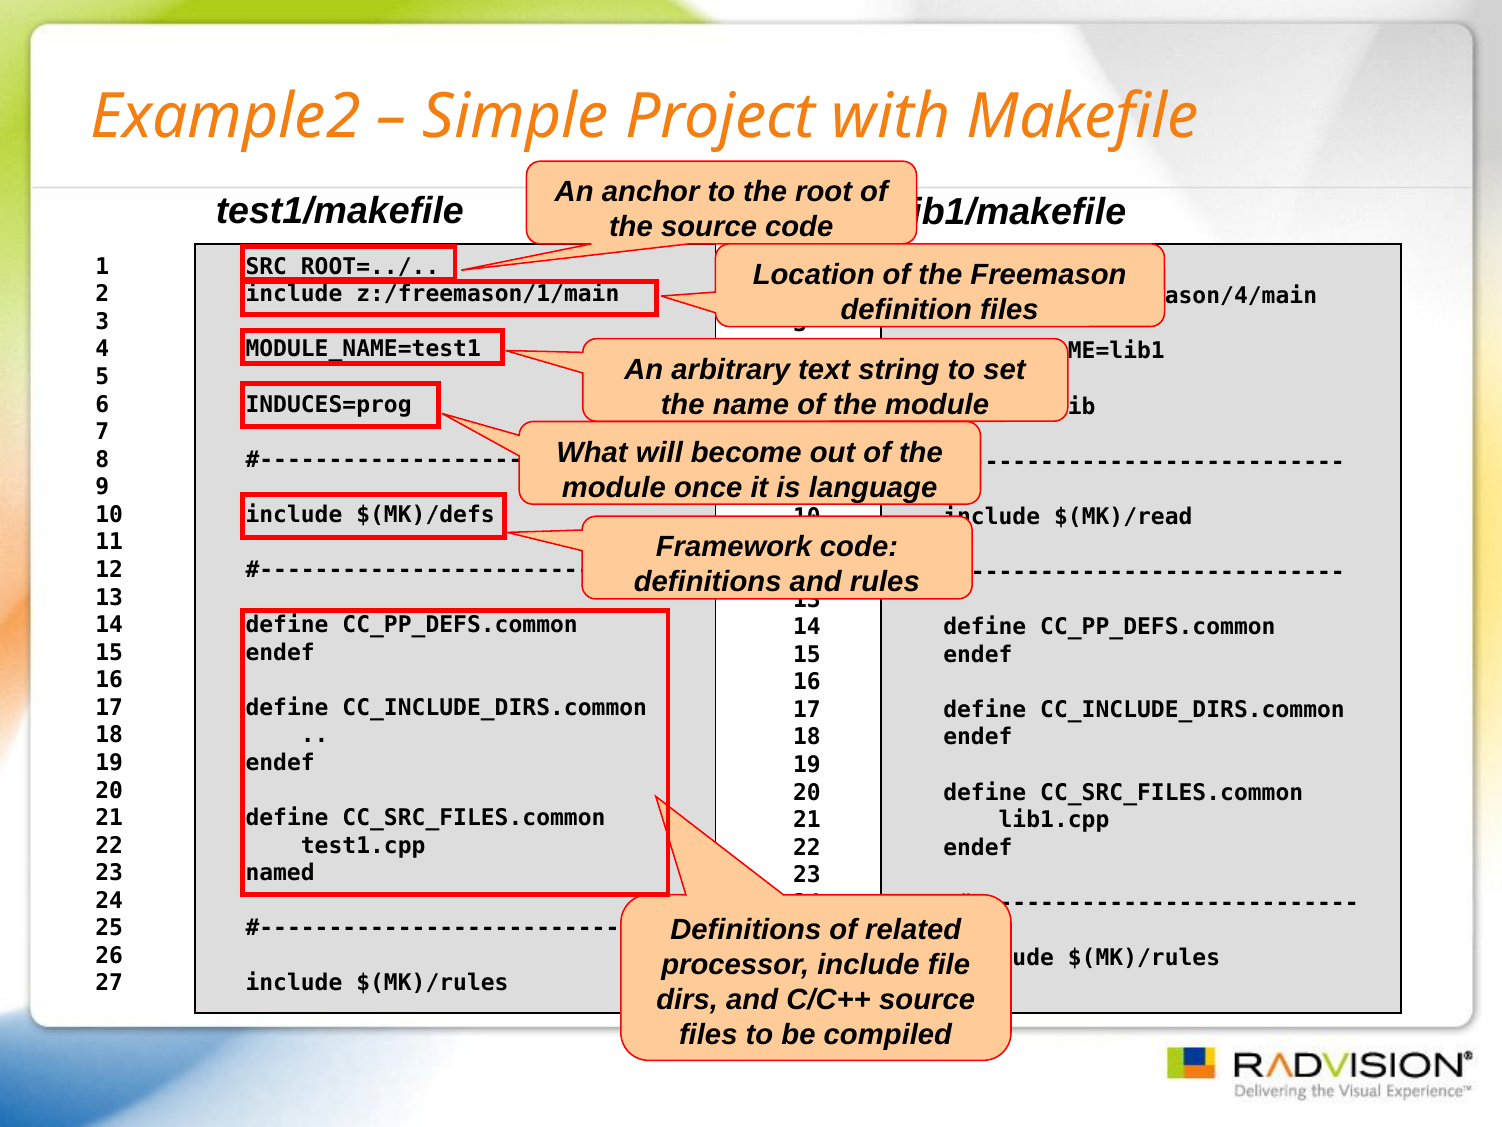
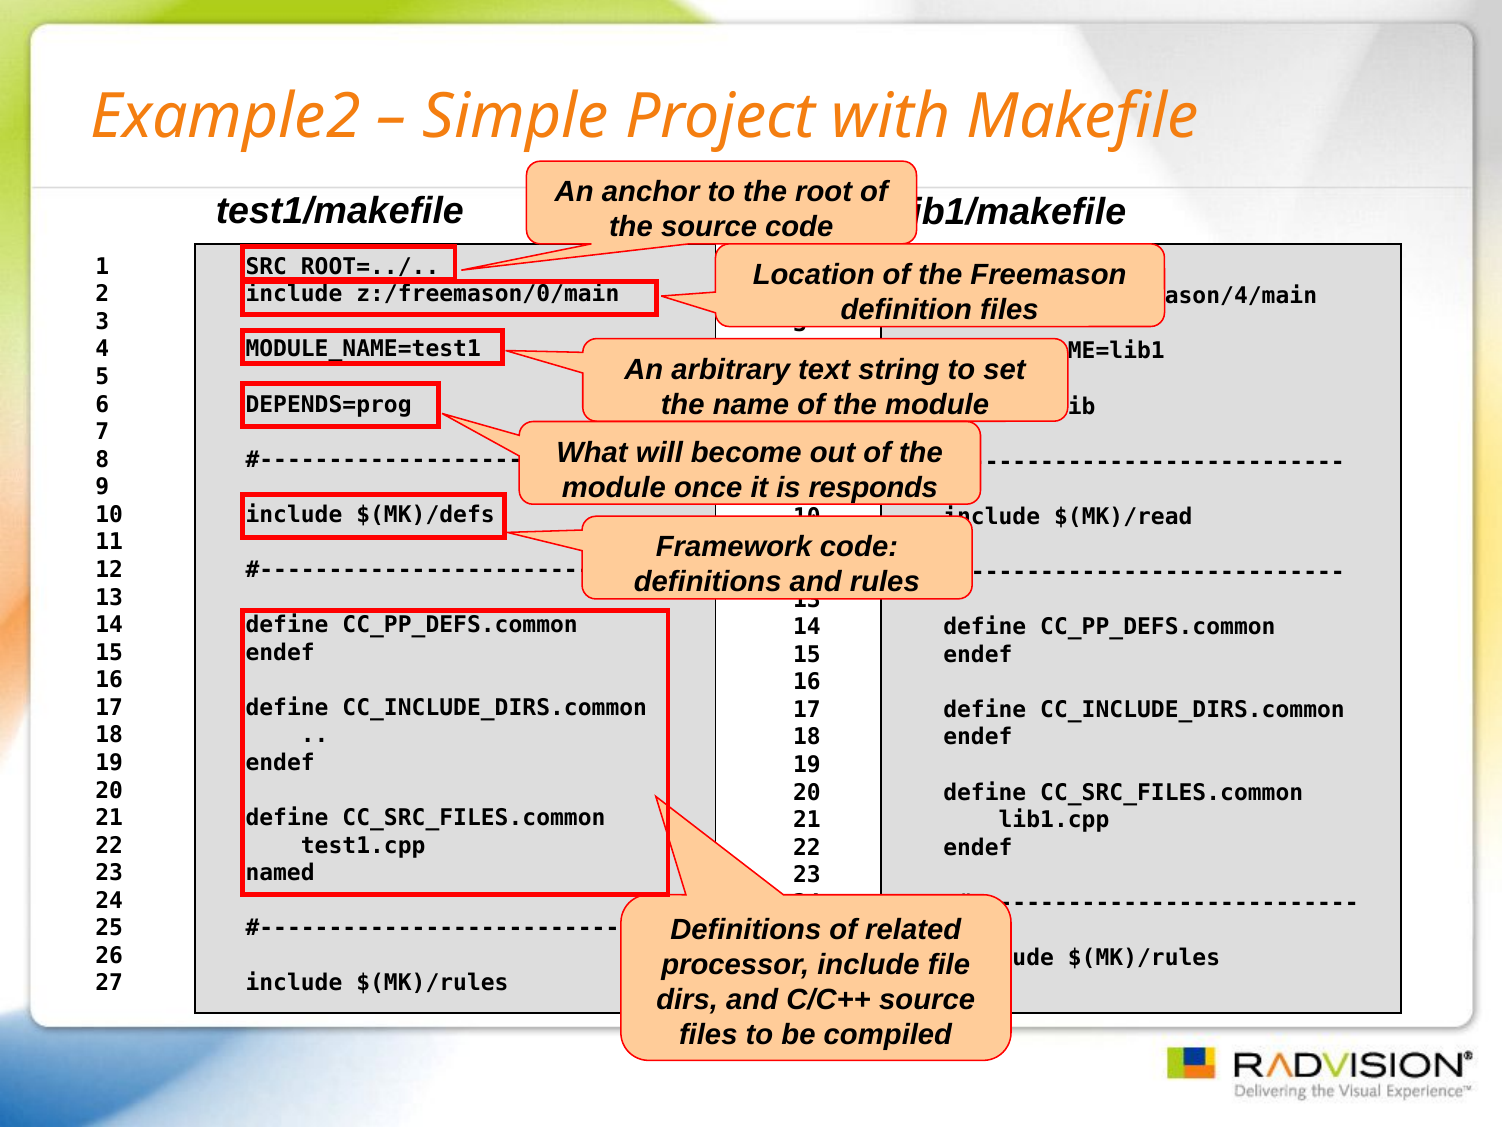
z:/freemason/1/main: z:/freemason/1/main -> z:/freemason/0/main (488, 294)
INDUCES=prog: INDUCES=prog -> DEPENDS=prog (329, 404)
language: language -> responds (873, 487)
